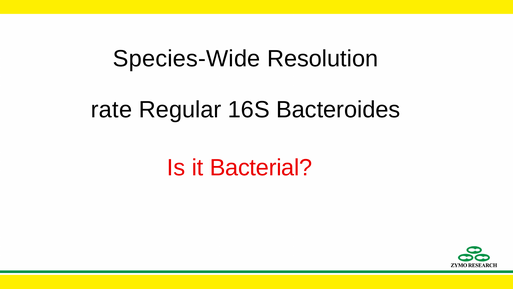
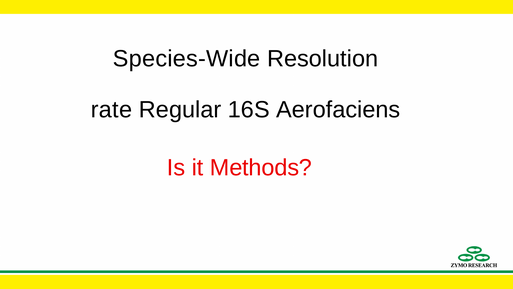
Bacteroides: Bacteroides -> Aerofaciens (338, 110)
Bacterial: Bacterial -> Methods (261, 168)
